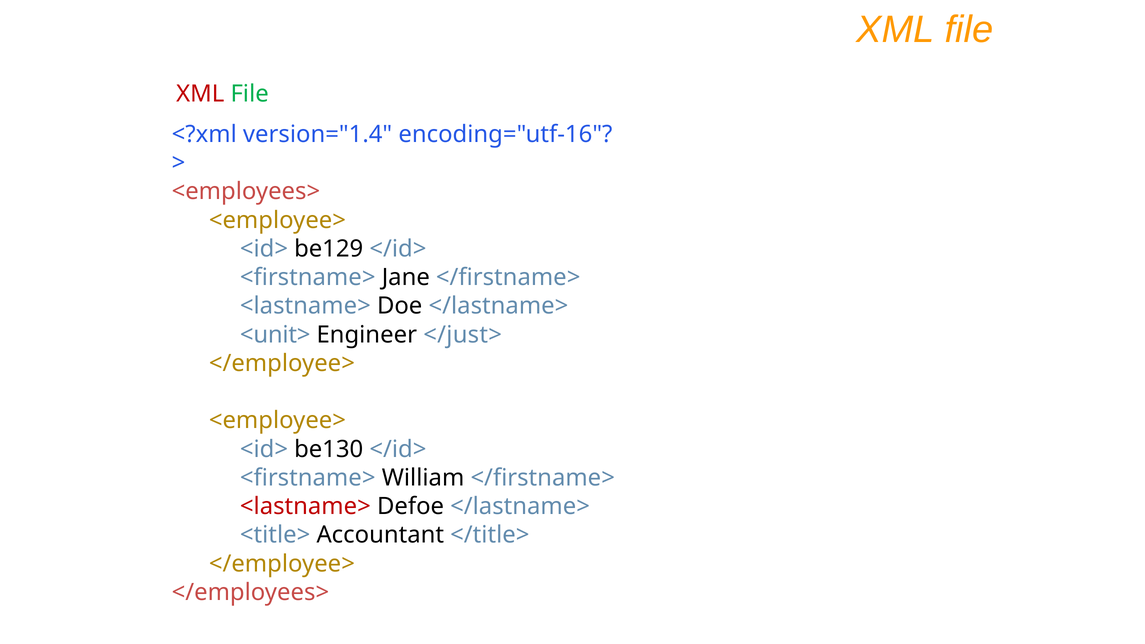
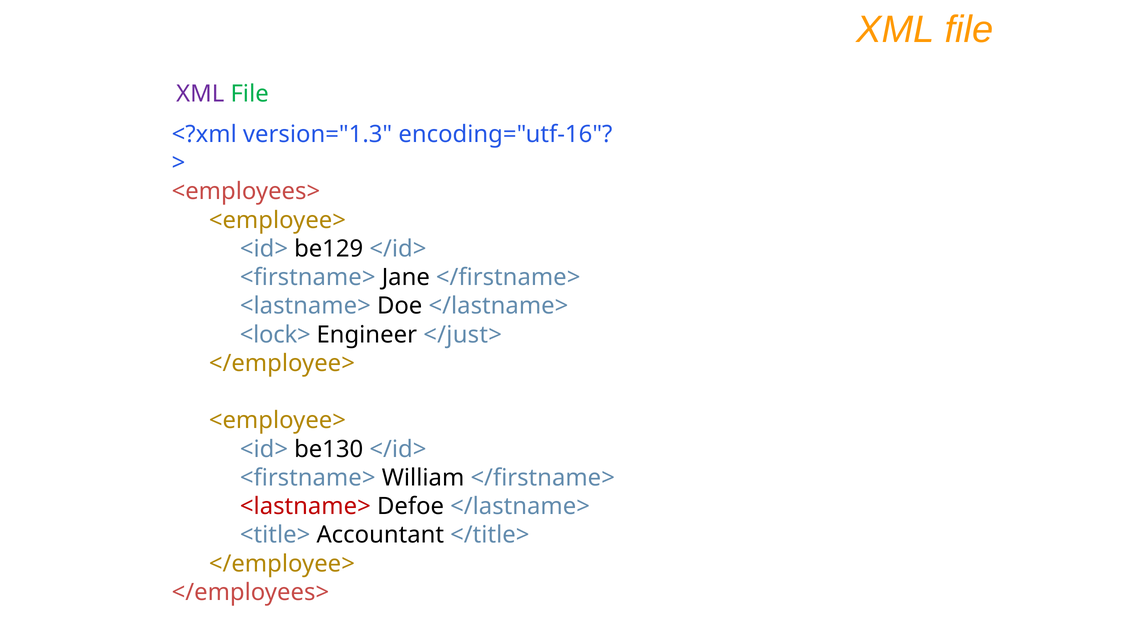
XML colour: red -> purple (200, 94)
version="1.4: version="1.4 -> version="1.3 (318, 134)
<unit>: <unit> -> <lock> (275, 335)
